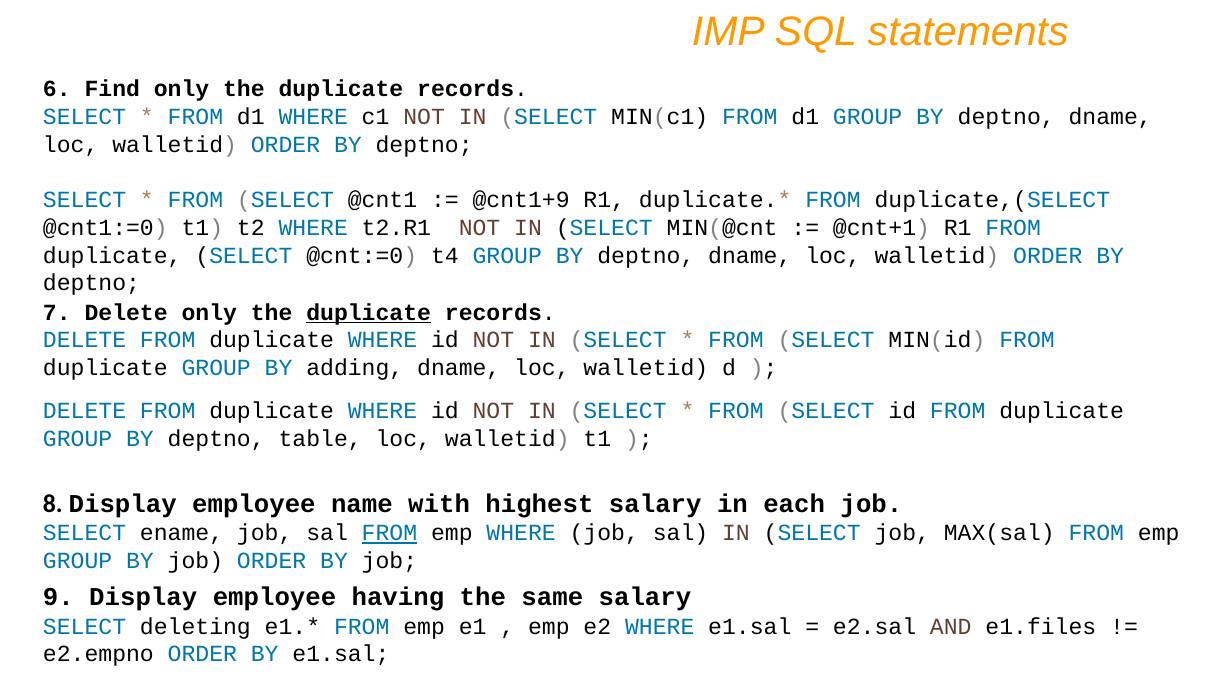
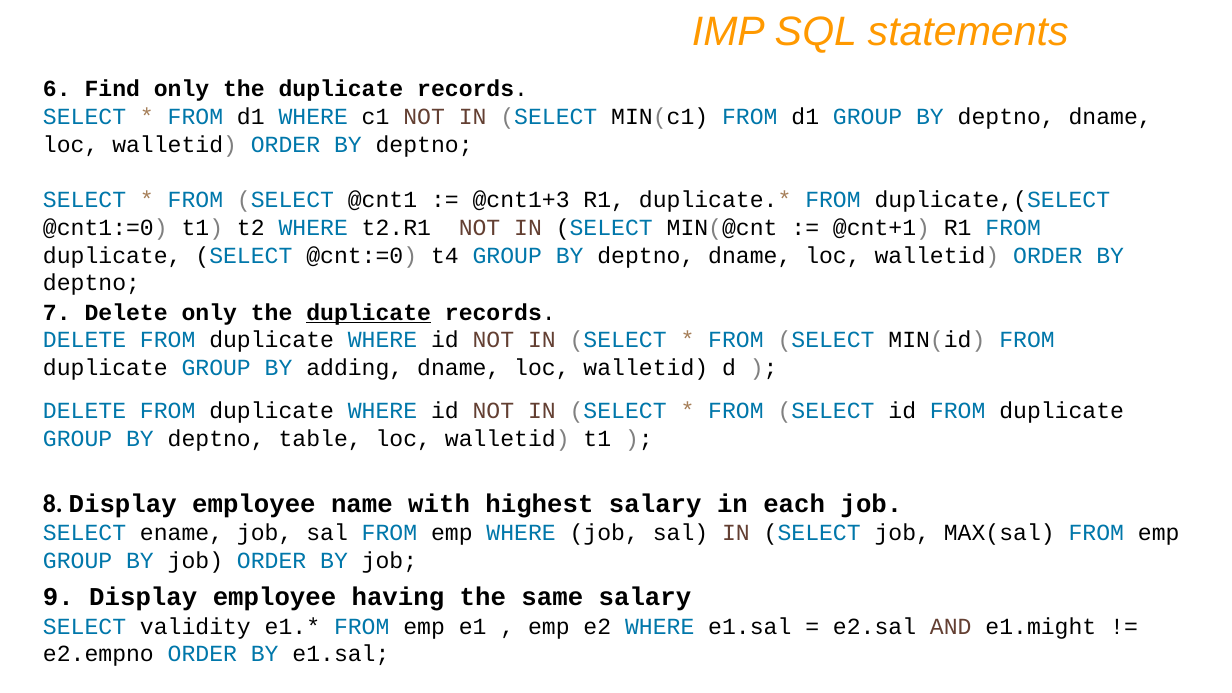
@cnt1+9: @cnt1+9 -> @cnt1+3 (521, 200)
FROM underline: present -> none (389, 533)
deleting: deleting -> validity (195, 626)
e1.files: e1.files -> e1.might (1041, 626)
